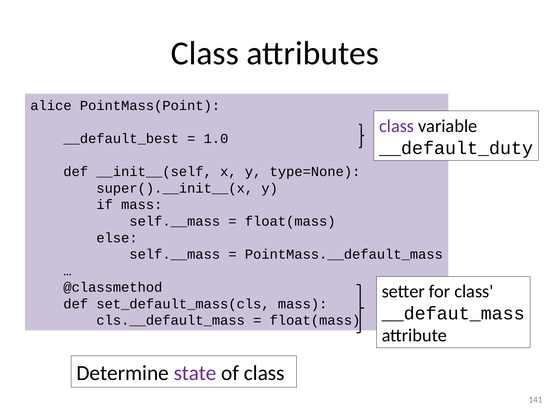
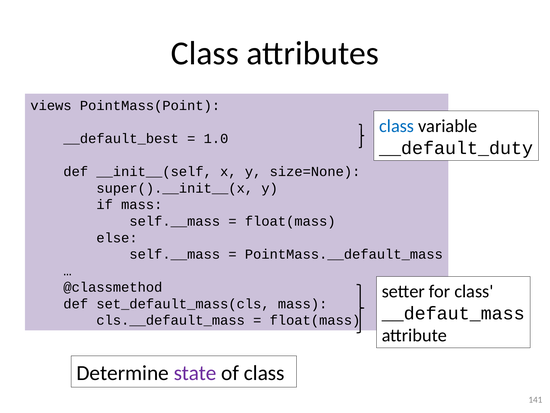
alice: alice -> views (51, 106)
class colour: purple -> blue (397, 126)
type=None: type=None -> size=None (315, 172)
